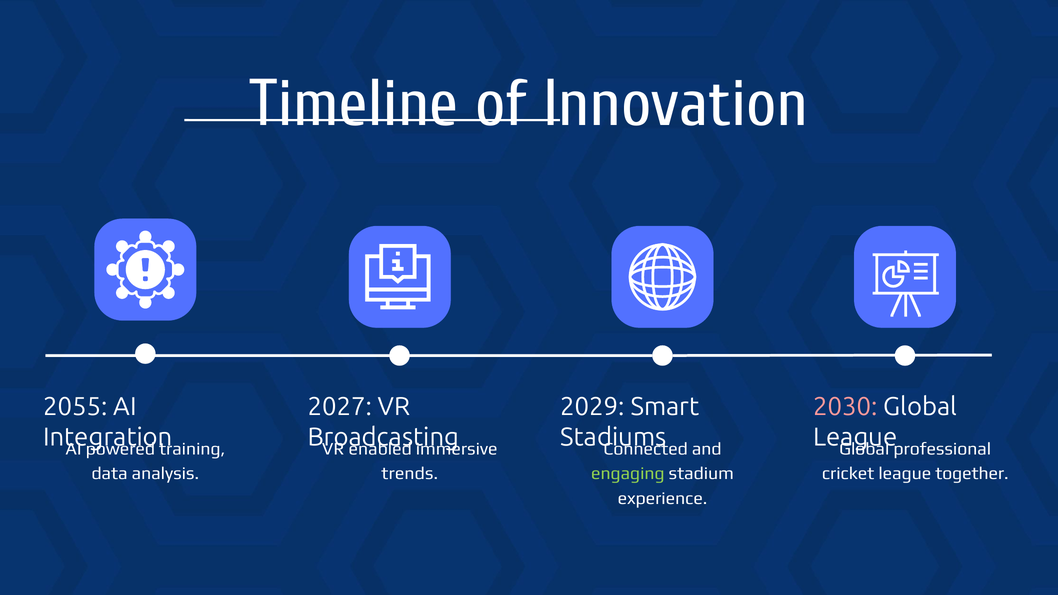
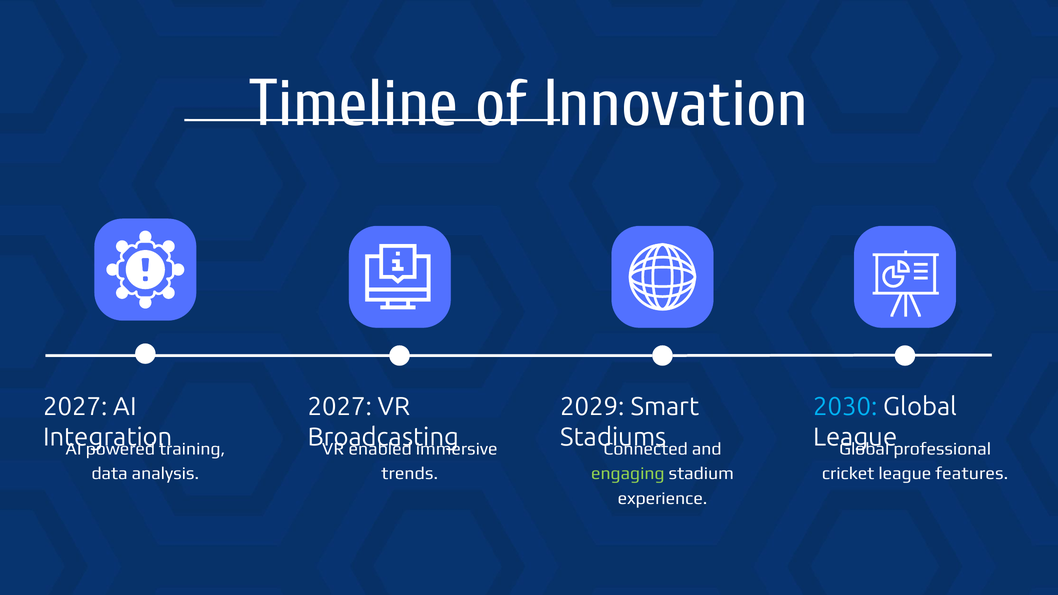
2055: 2055 -> 2027 (75, 407)
2030 colour: pink -> light blue (845, 407)
together: together -> features (972, 474)
